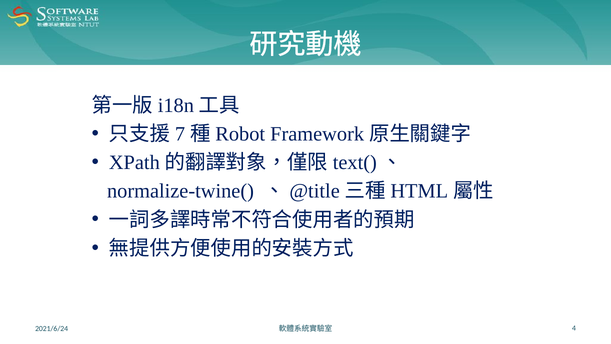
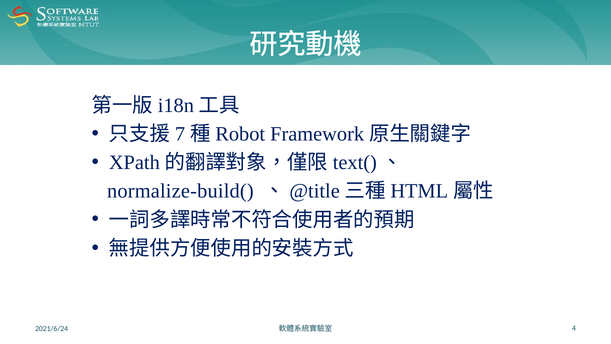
normalize-twine(: normalize-twine( -> normalize-build( (180, 191)
